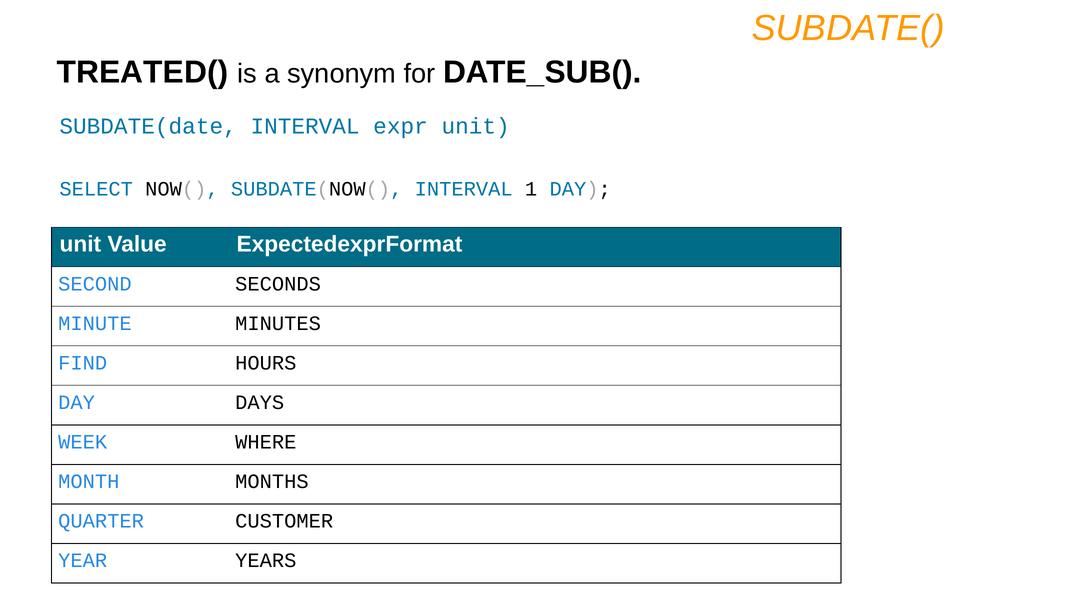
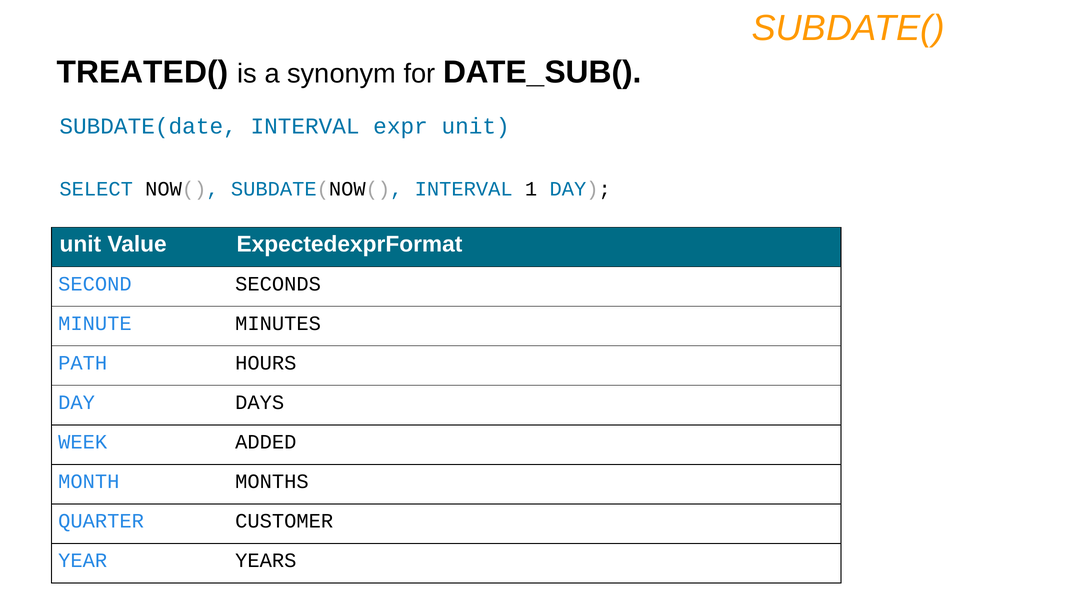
FIND: FIND -> PATH (83, 363)
WHERE: WHERE -> ADDED (266, 442)
